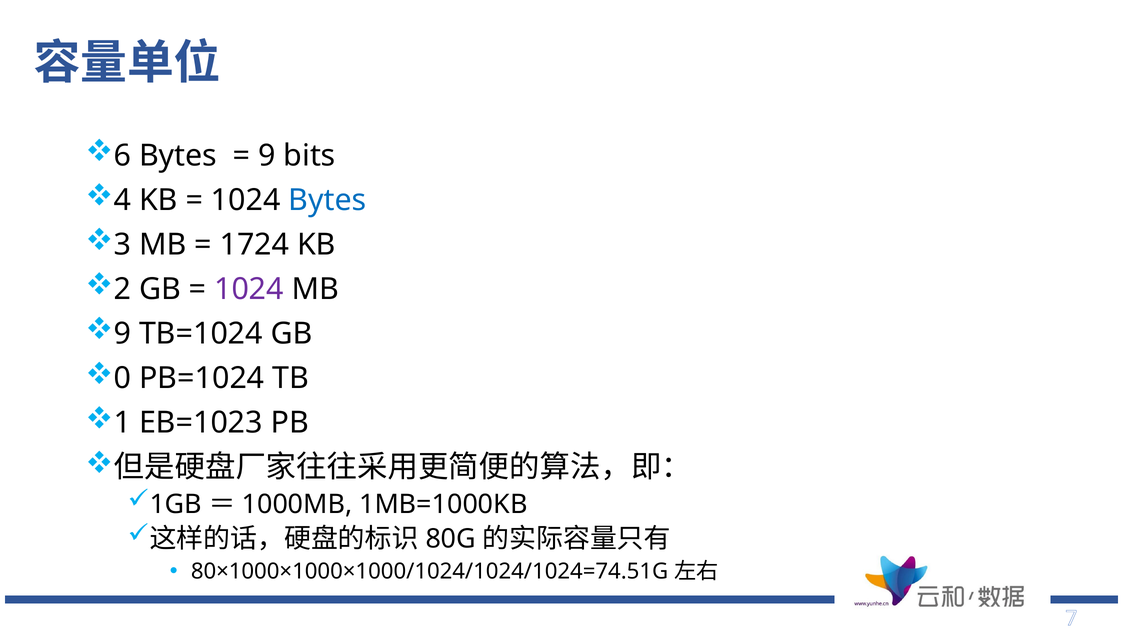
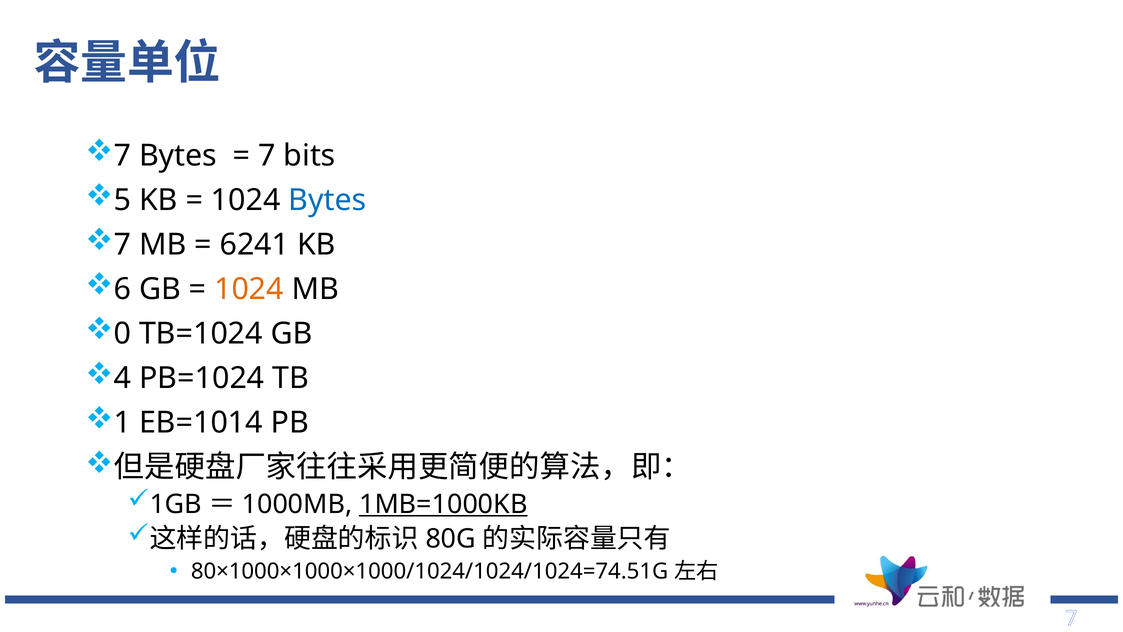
6: 6 -> 7 (122, 155)
9: 9 -> 7 (267, 155)
4: 4 -> 5 (122, 200)
3: 3 -> 7 (122, 244)
1724: 1724 -> 6241 (254, 244)
2: 2 -> 6 (122, 289)
1024 colour: purple -> orange (249, 289)
9: 9 -> 0 (122, 334)
0: 0 -> 4 (122, 378)
EB=1023: EB=1023 -> EB=1014 (201, 423)
1MB=1000KB underline: none -> present (443, 504)
